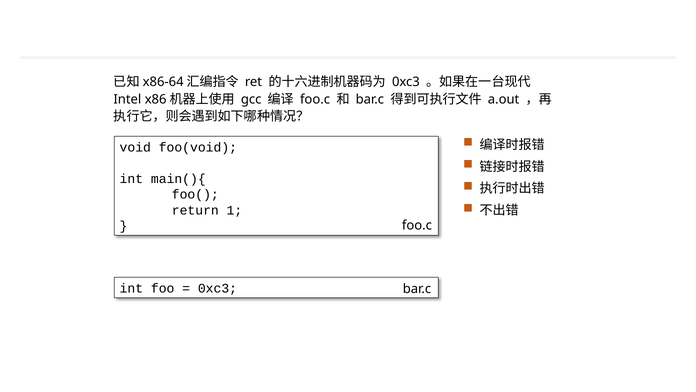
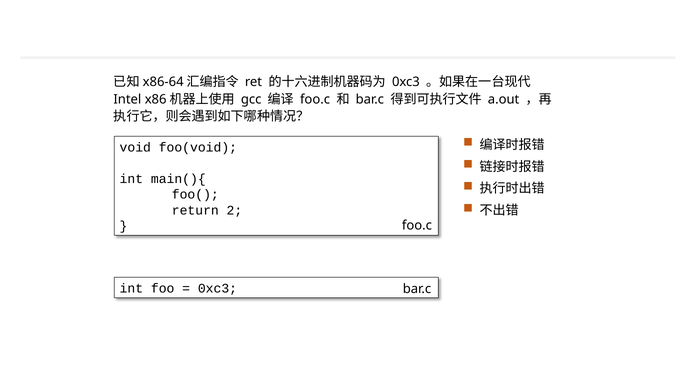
1: 1 -> 2 (234, 210)
